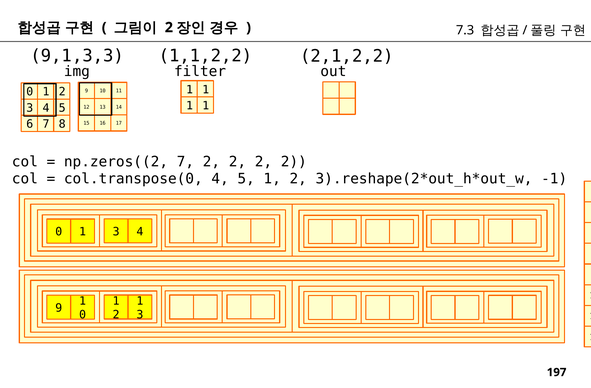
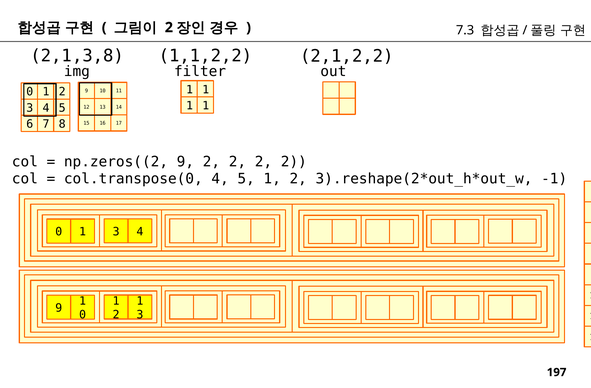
9,1,3,3: 9,1,3,3 -> 2,1,3,8 (77, 56)
np.zeros((2 7: 7 -> 9 (185, 162)
